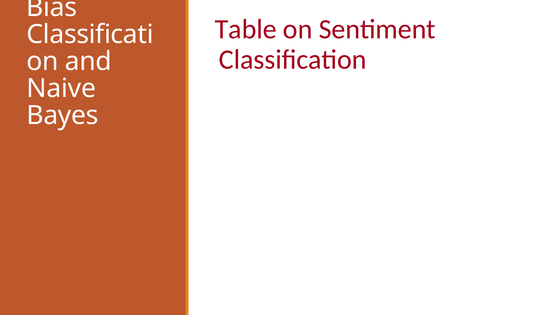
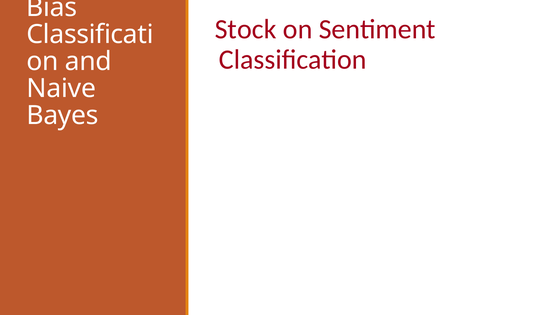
Table: Table -> Stock (246, 29)
